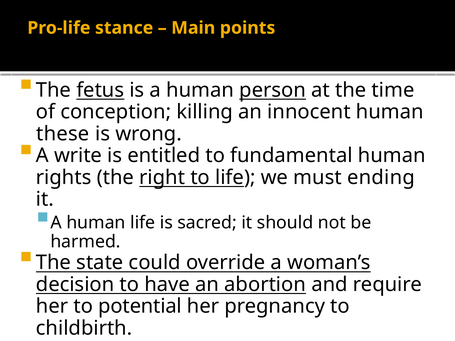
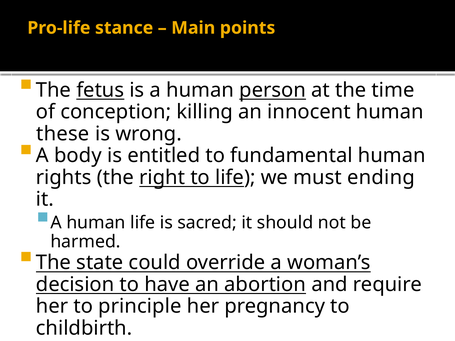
write: write -> body (78, 156)
potential: potential -> principle (140, 306)
